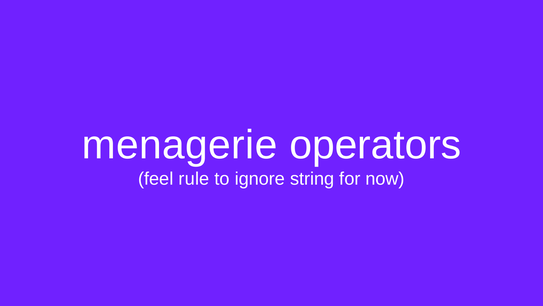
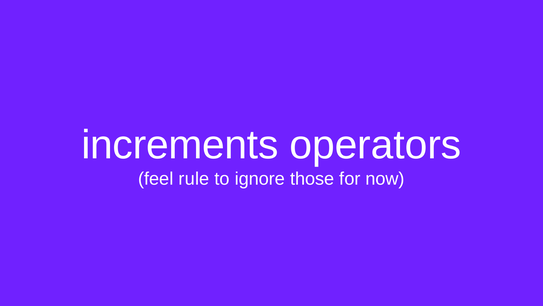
menagerie: menagerie -> increments (180, 145)
string: string -> those (312, 178)
